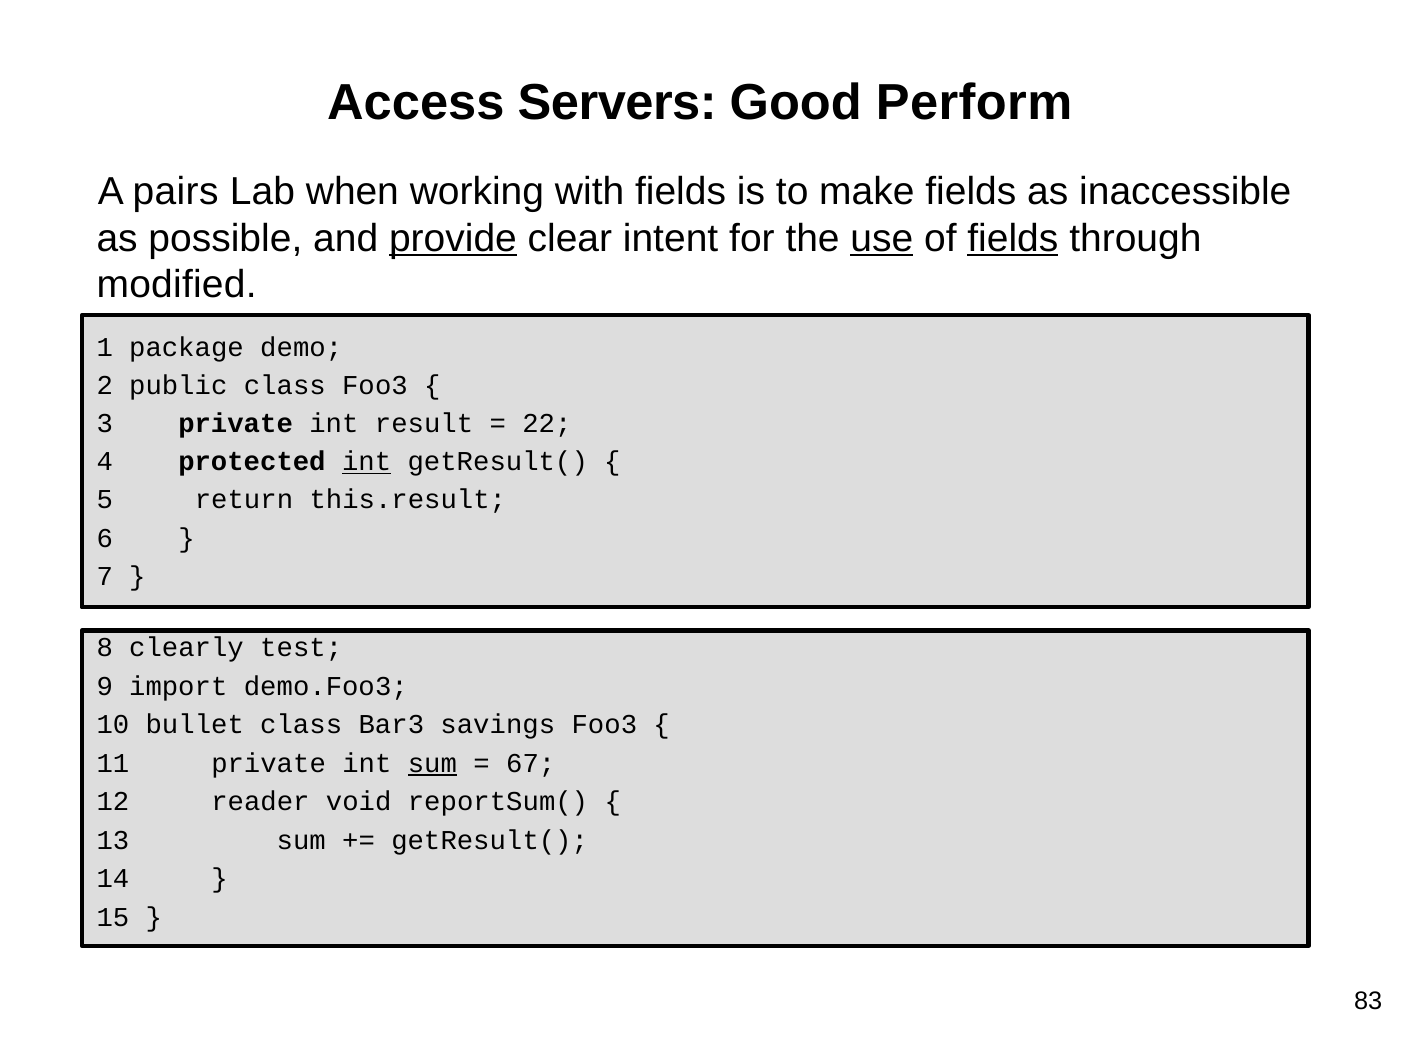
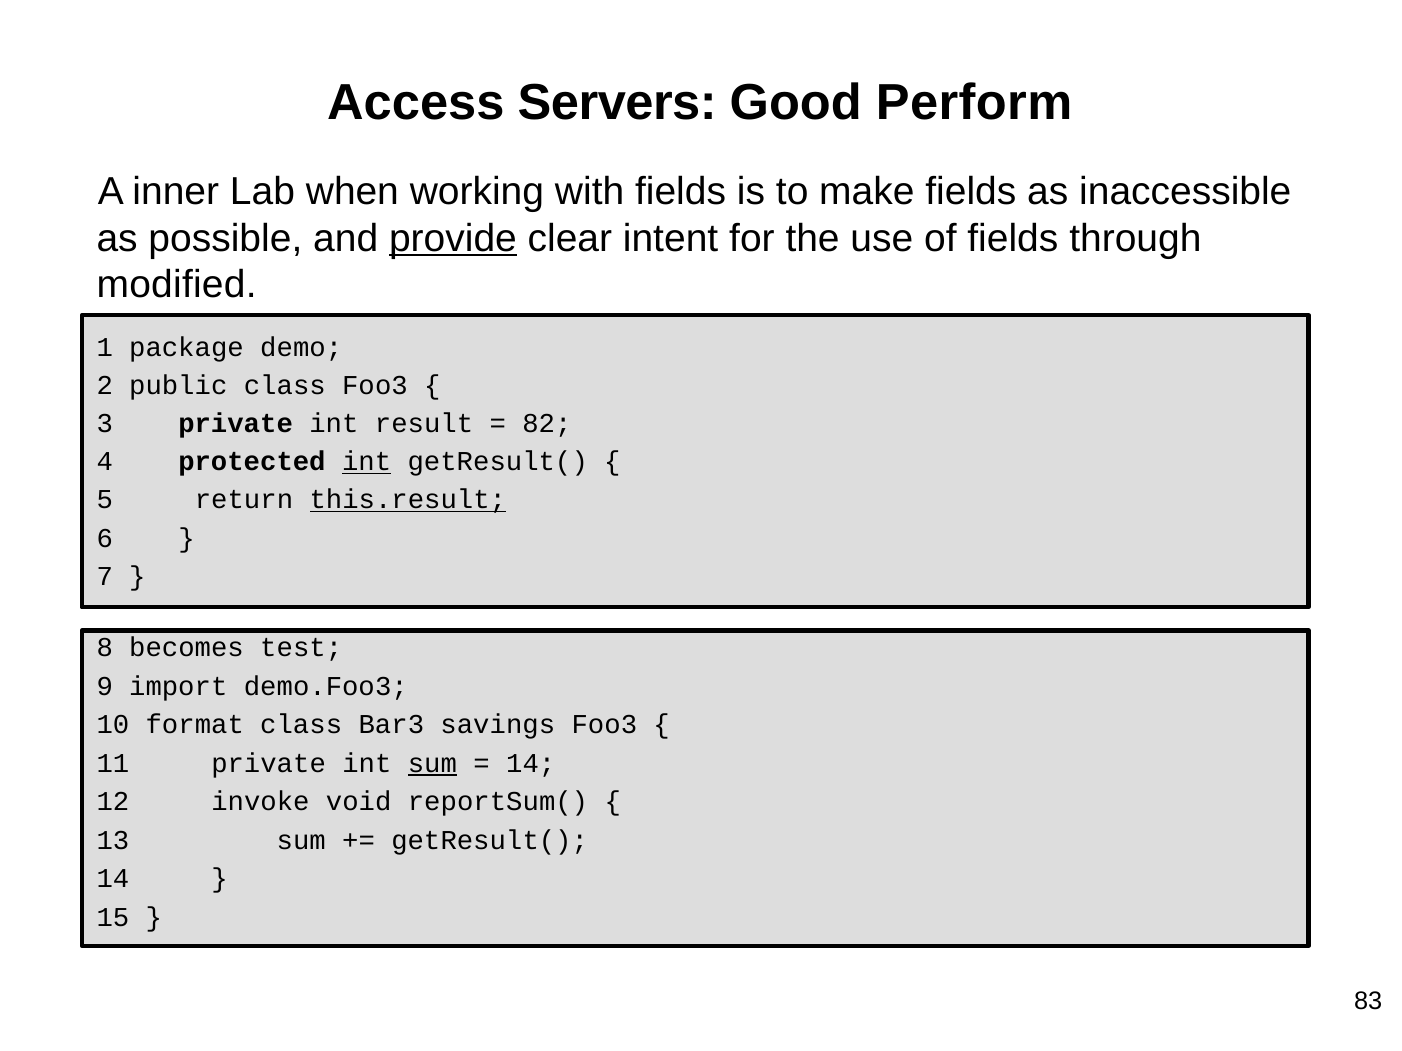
pairs: pairs -> inner (176, 192)
use underline: present -> none (882, 238)
fields underline: present -> none (1013, 238)
22: 22 -> 82 (547, 424)
this.result underline: none -> present (408, 500)
clearly: clearly -> becomes (187, 648)
bullet: bullet -> format (195, 725)
67: 67 -> 14 (531, 764)
reader: reader -> invoke (260, 802)
